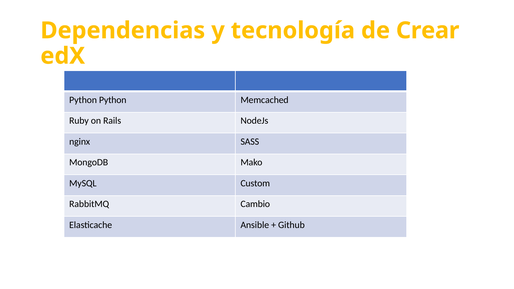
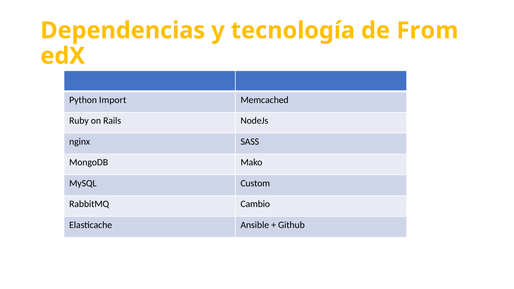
Crear: Crear -> From (427, 31)
Python Python: Python -> Import (113, 100)
